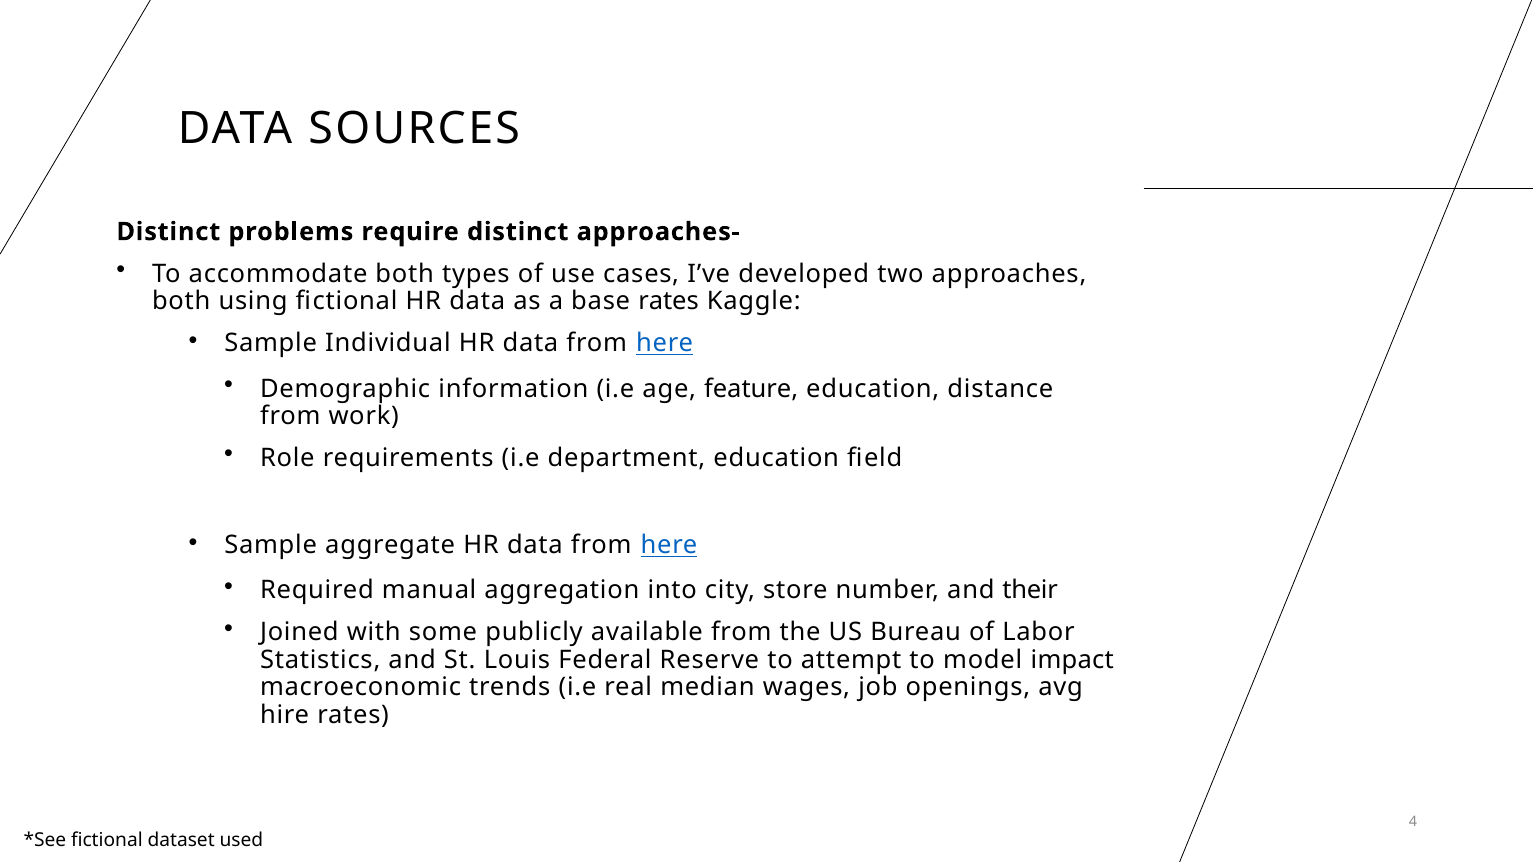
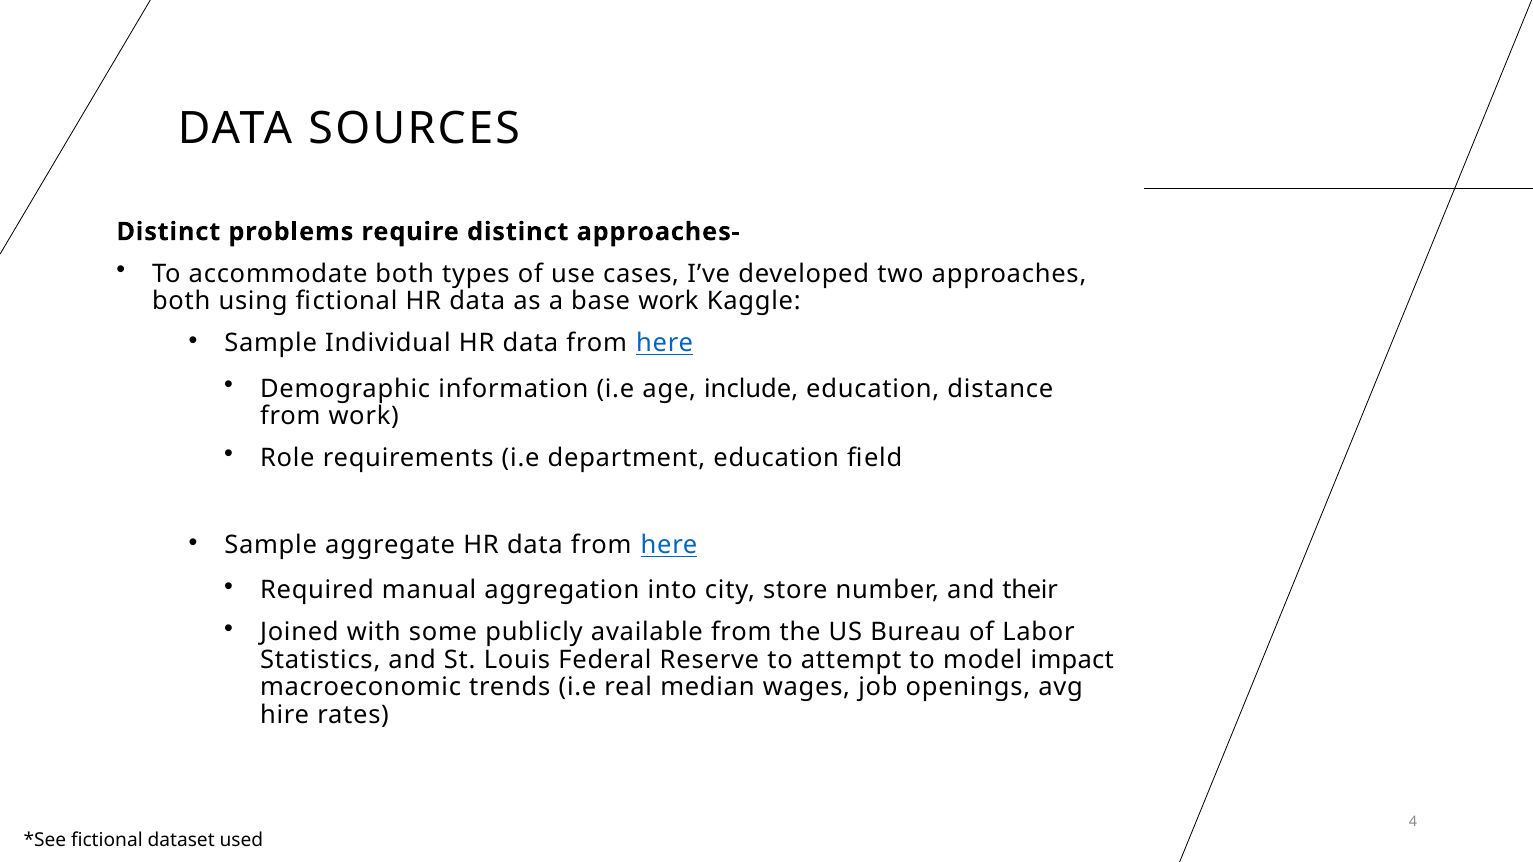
base rates: rates -> work (668, 301)
feature: feature -> include (751, 389)
